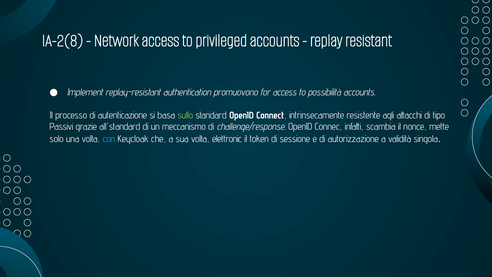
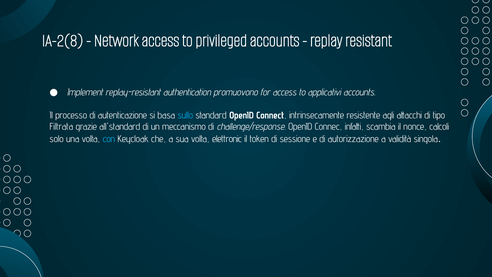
possibilità: possibilità -> applicativi (324, 92)
sullo colour: light green -> light blue (185, 115)
Passivi: Passivi -> Filtrata (61, 127)
mette: mette -> calcoli (439, 127)
